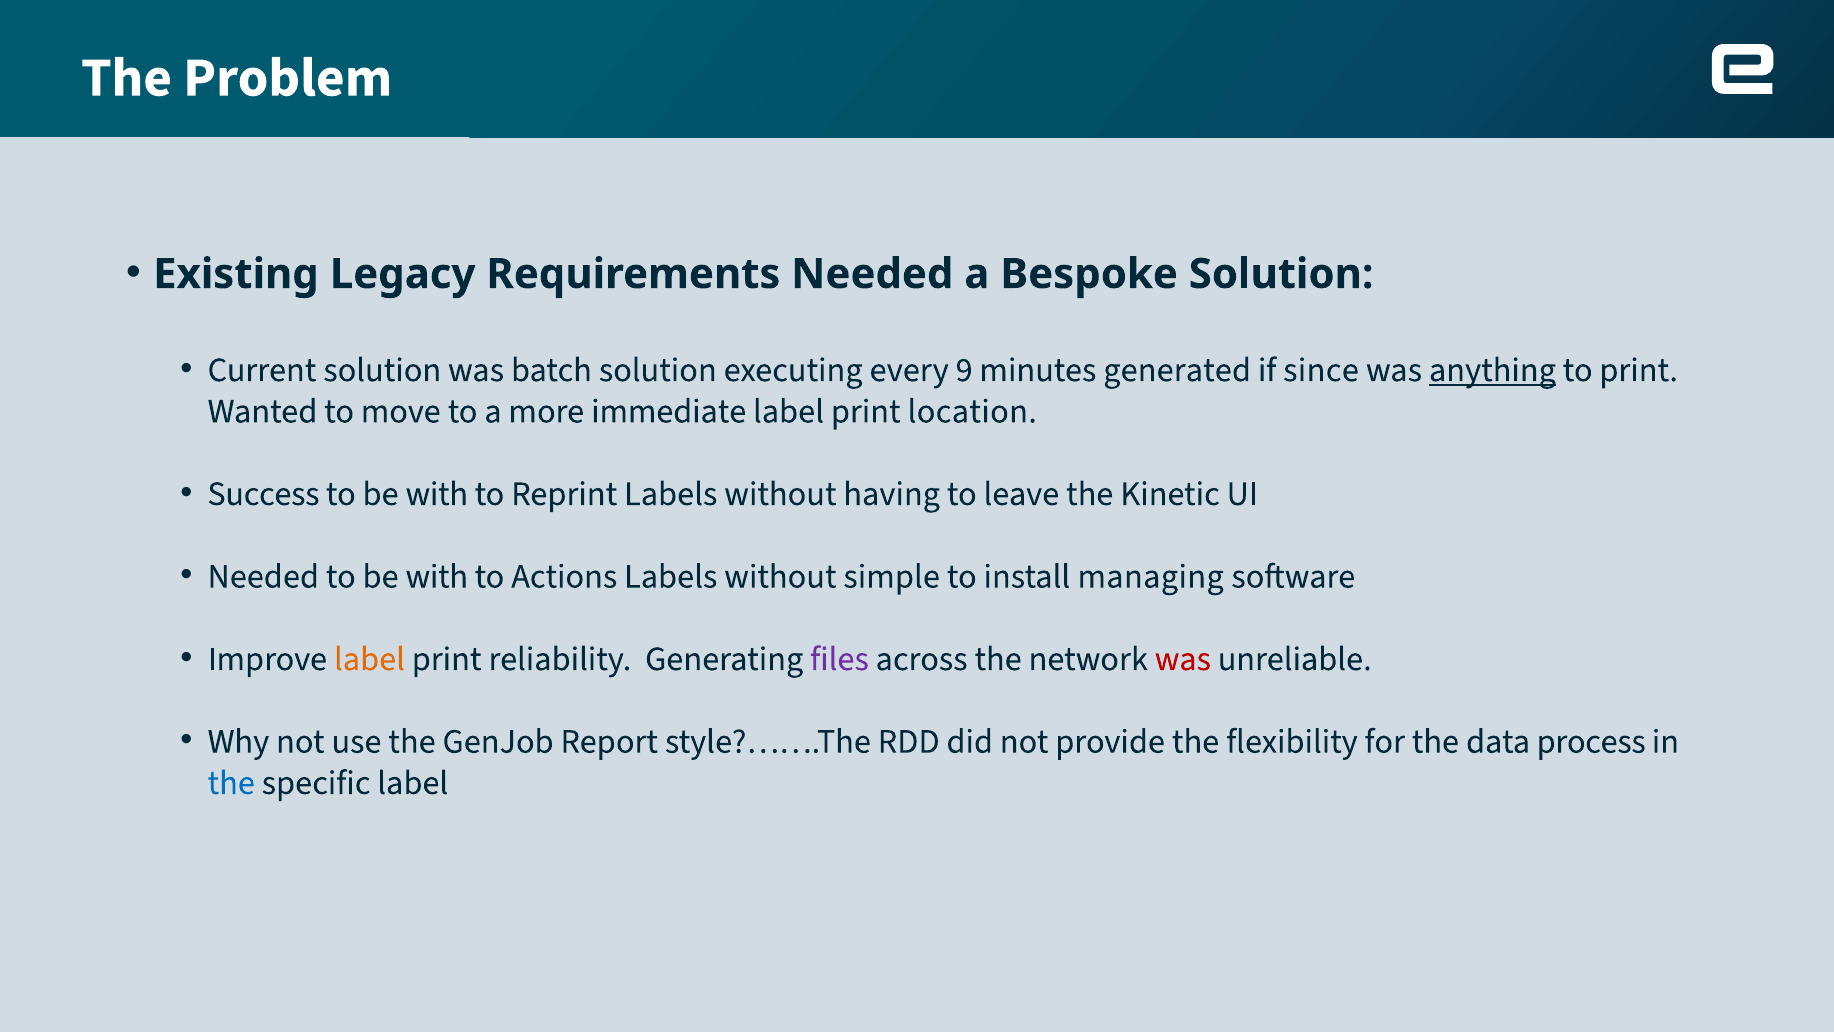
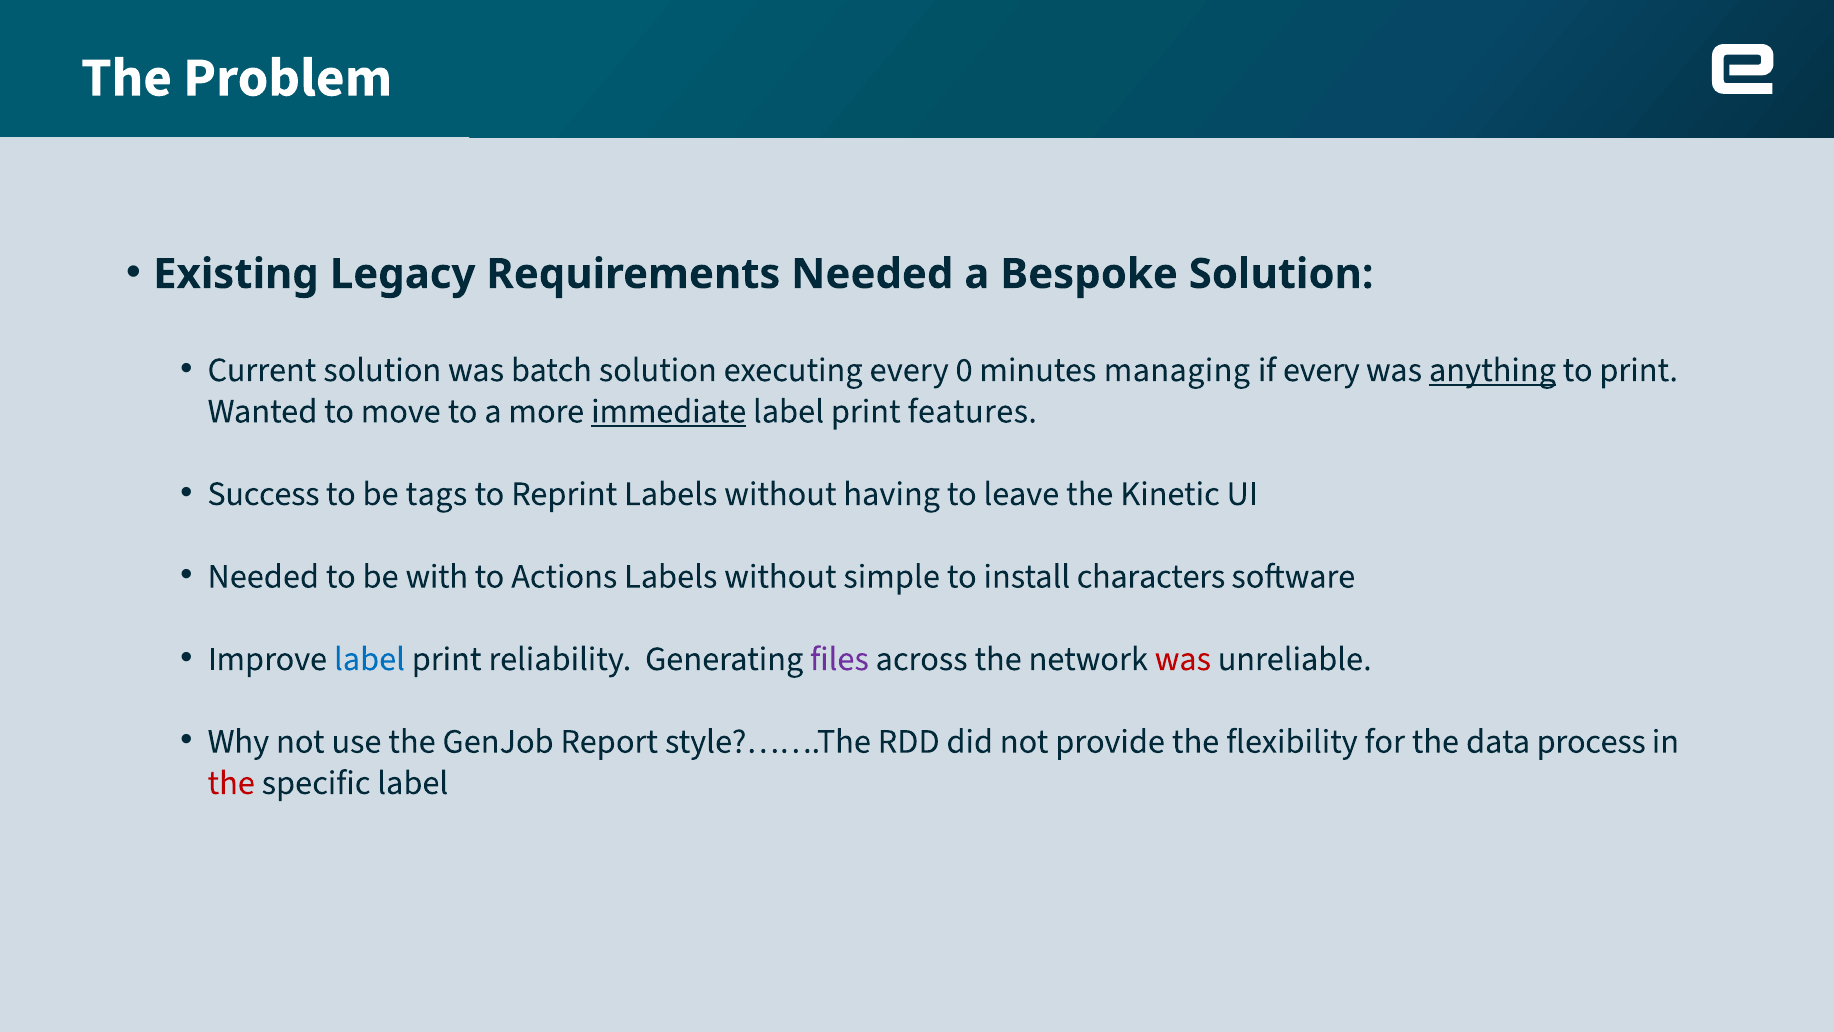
9: 9 -> 0 (964, 370)
generated: generated -> managing (1177, 370)
if since: since -> every (1321, 370)
immediate underline: none -> present (669, 411)
location: location -> features (972, 411)
with: with -> tags (436, 494)
managing: managing -> characters (1151, 576)
label colour: orange -> blue (370, 659)
the colour: blue -> red (231, 782)
